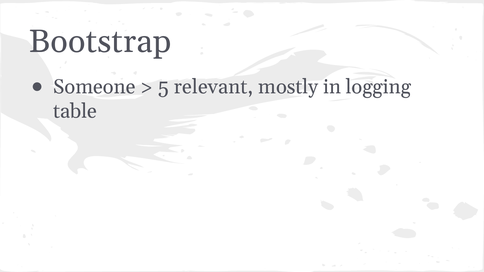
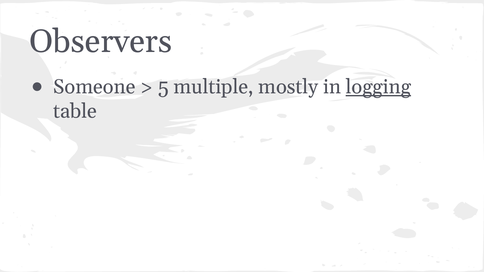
Bootstrap: Bootstrap -> Observers (101, 42)
relevant: relevant -> multiple (214, 87)
logging underline: none -> present (378, 87)
